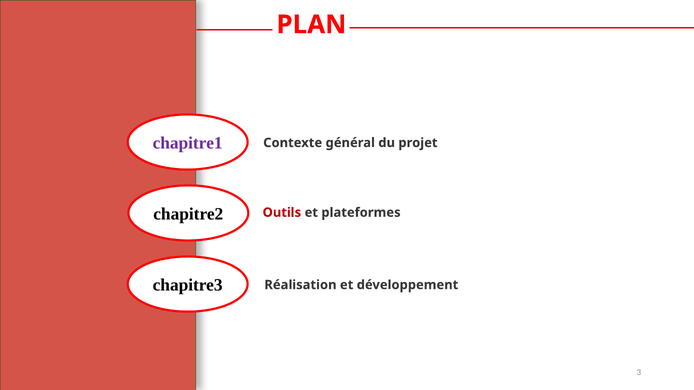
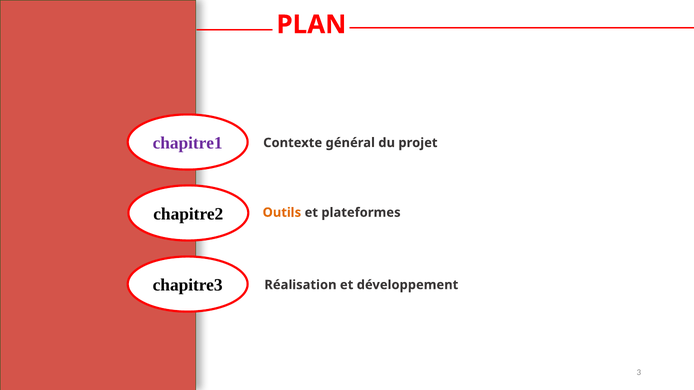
Outils colour: red -> orange (282, 213)
